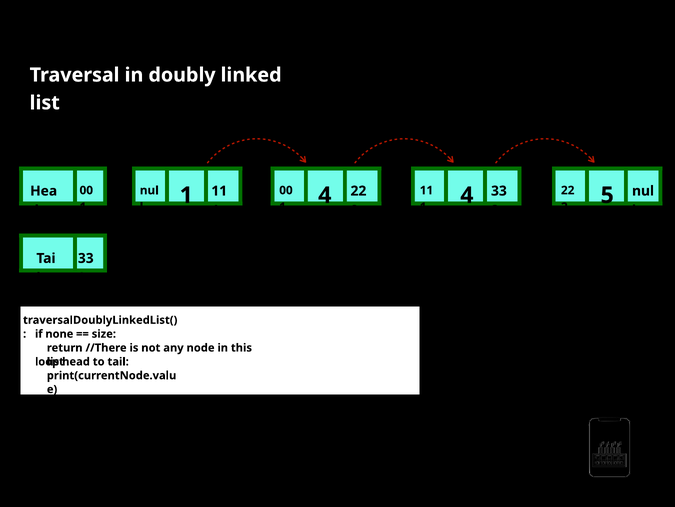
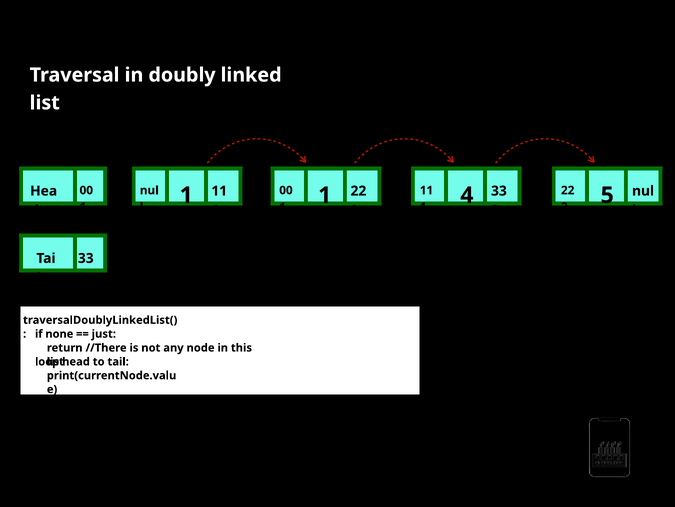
4: 4 -> 1 (325, 195)
size: size -> just (104, 334)
